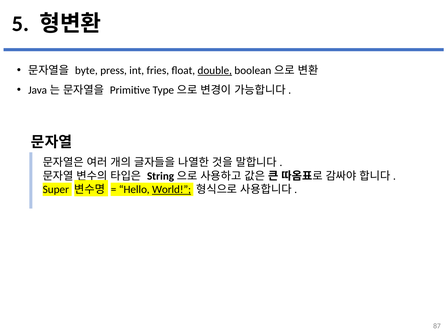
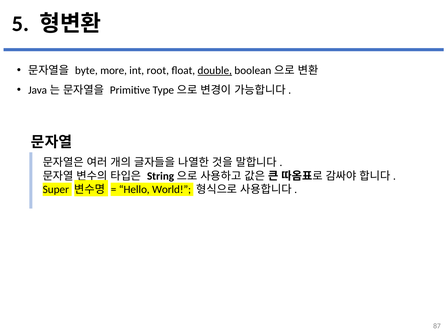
press: press -> more (114, 70)
fries: fries -> root (158, 70)
World underline: present -> none (172, 189)
